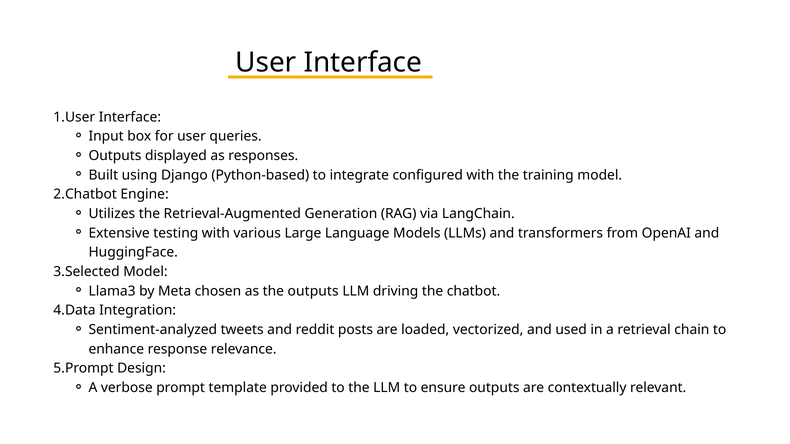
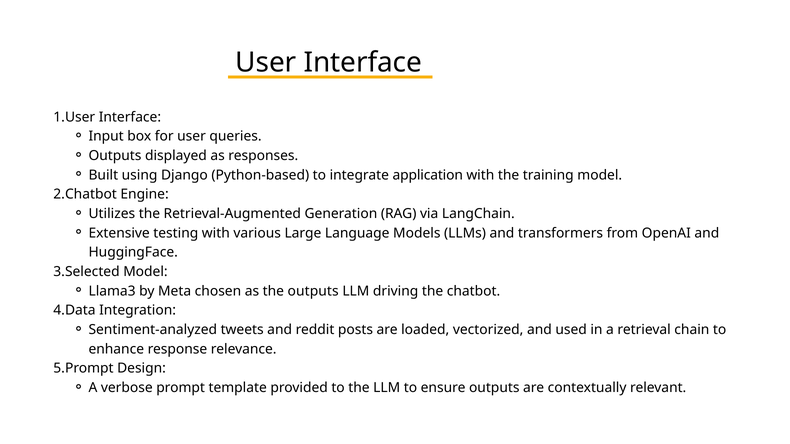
configured: configured -> application (428, 175)
